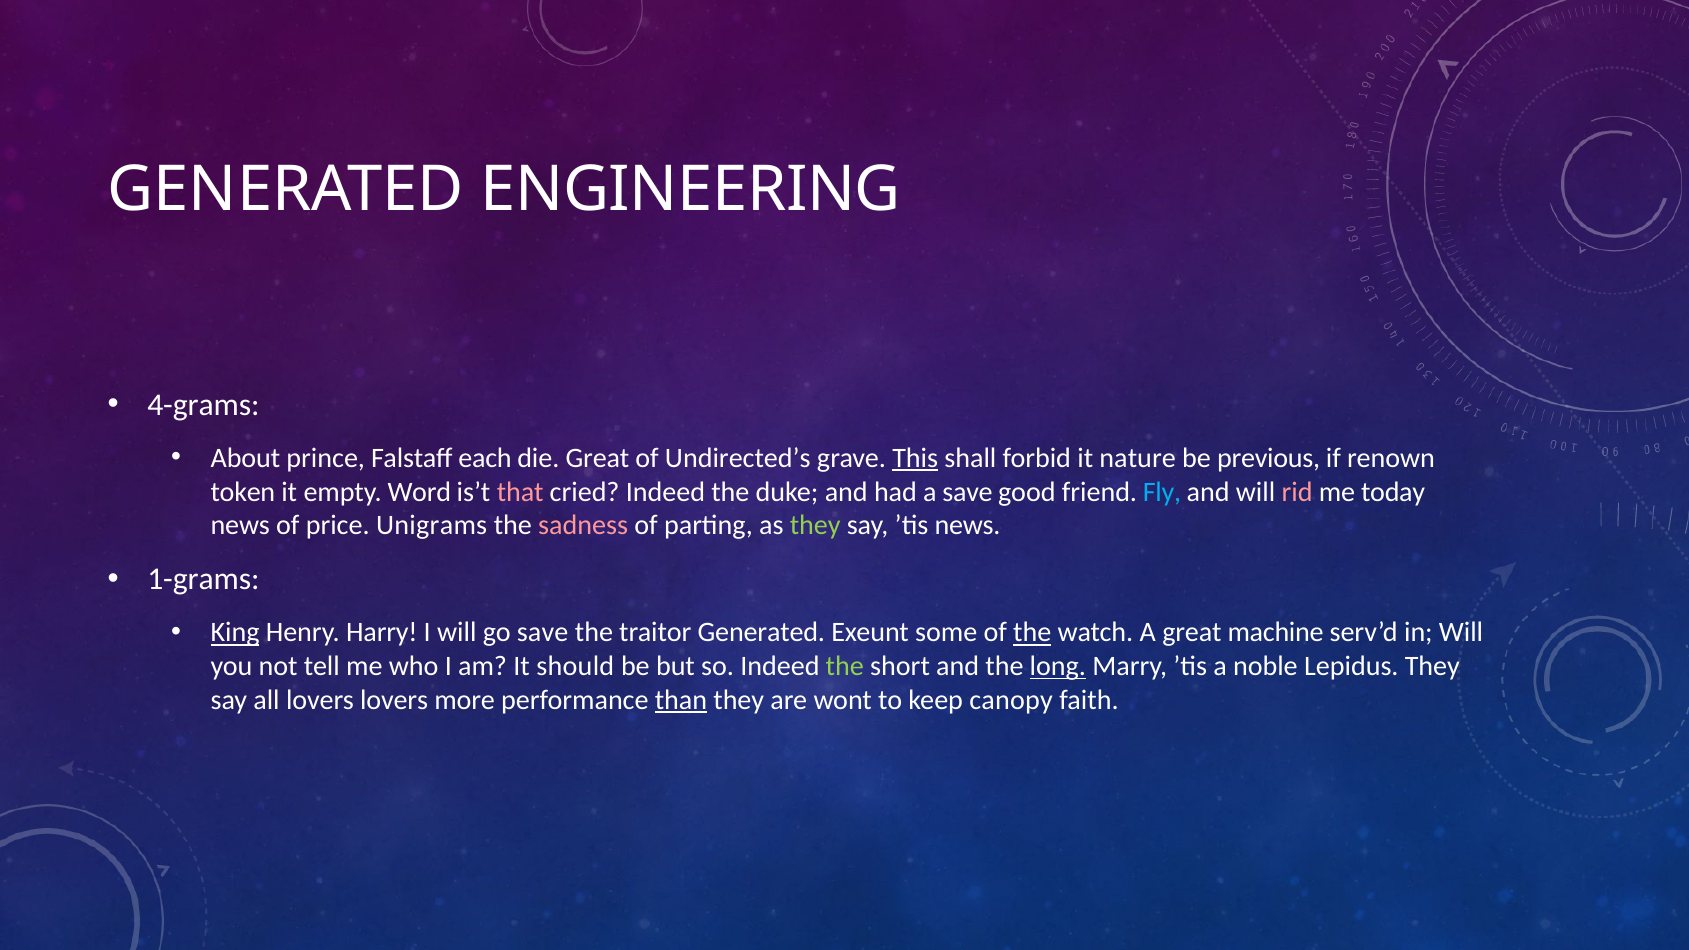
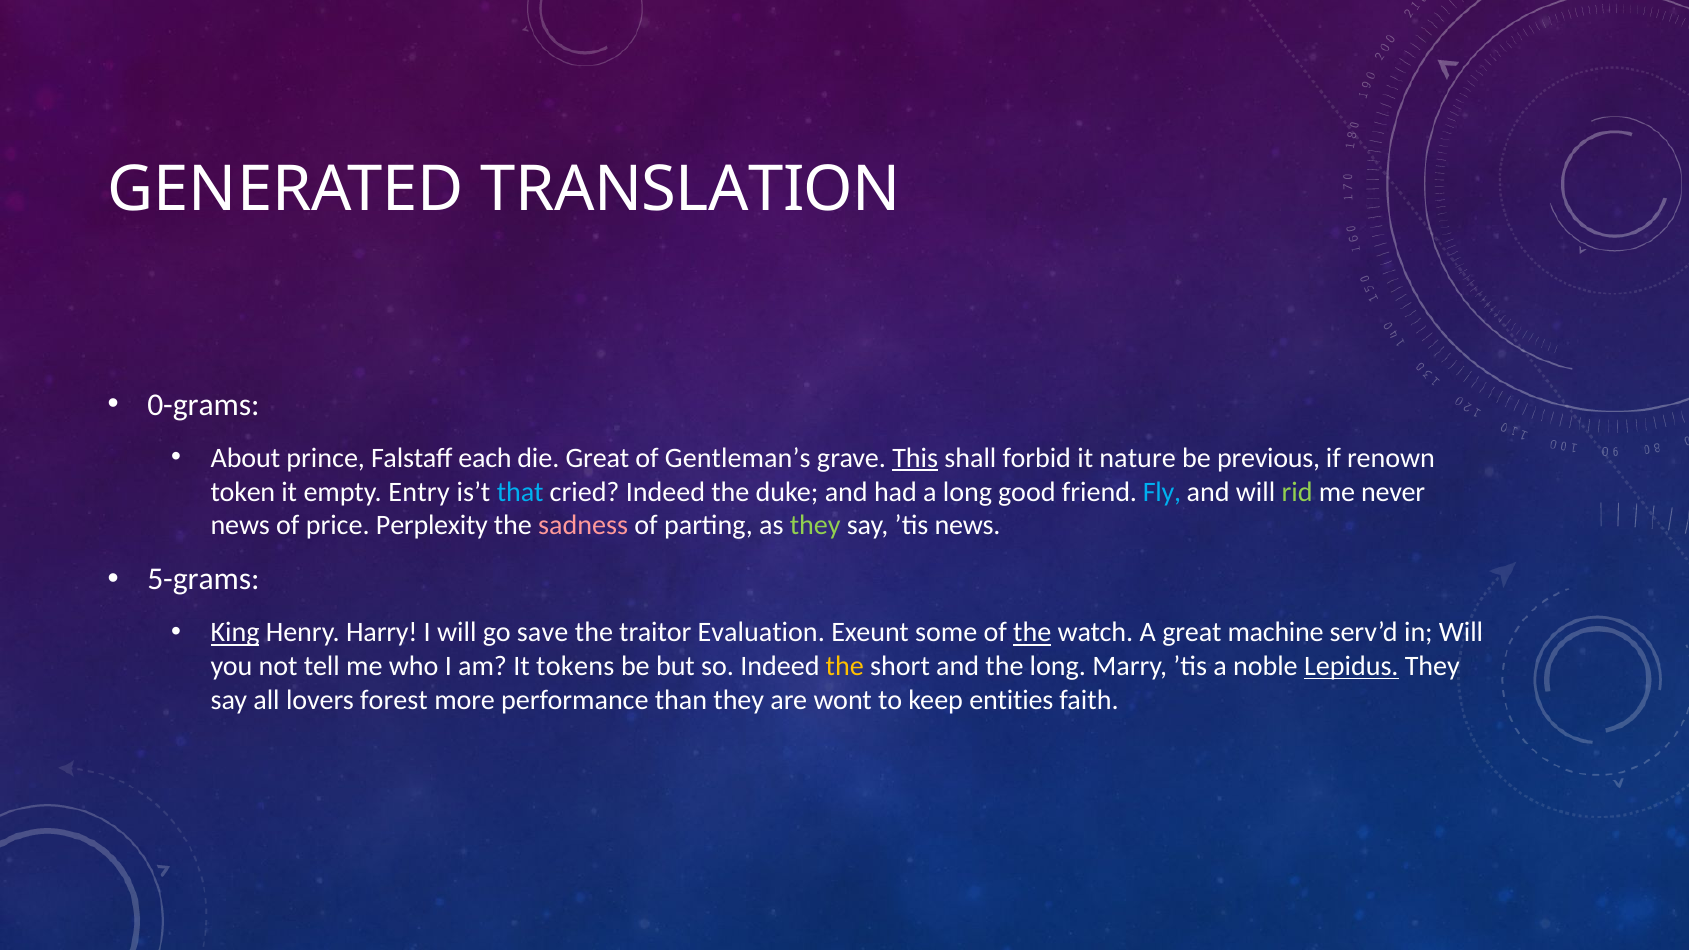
ENGINEERING: ENGINEERING -> TRANSLATION (691, 190)
4-grams: 4-grams -> 0-grams (203, 405)
Undirected’s: Undirected’s -> Gentleman’s (738, 458)
Word: Word -> Entry (419, 492)
that colour: pink -> light blue (520, 492)
a save: save -> long (967, 492)
rid colour: pink -> light green (1297, 492)
today: today -> never (1393, 492)
Unigrams: Unigrams -> Perplexity (432, 526)
1-grams: 1-grams -> 5-grams (203, 579)
traitor Generated: Generated -> Evaluation (761, 633)
should: should -> tokens (575, 666)
the colour: light green -> yellow (845, 666)
long underline: present -> none (1058, 666)
Lepidus underline: none -> present (1351, 666)
lovers lovers: lovers -> forest (394, 700)
than underline: present -> none (681, 700)
canopy: canopy -> entities (1011, 700)
